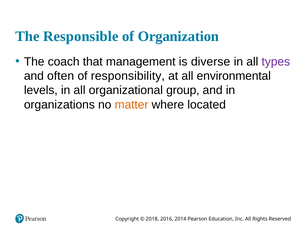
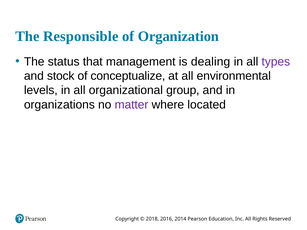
coach: coach -> status (64, 62)
diverse: diverse -> dealing (211, 62)
often: often -> stock (61, 76)
responsibility: responsibility -> conceptualize (128, 76)
matter colour: orange -> purple (132, 105)
